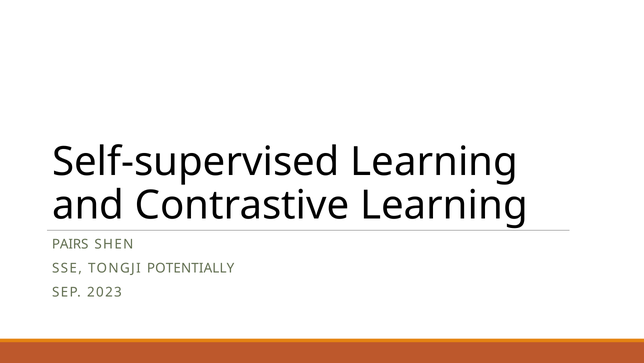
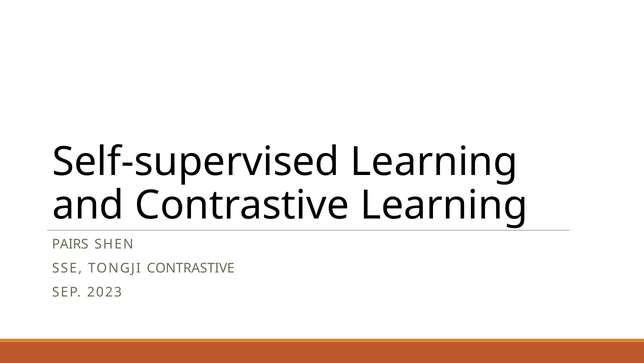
TONGJI POTENTIALLY: POTENTIALLY -> CONTRASTIVE (191, 268)
